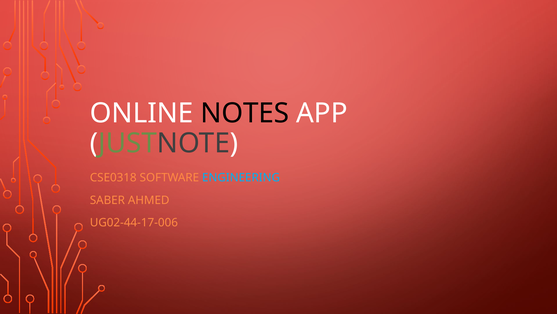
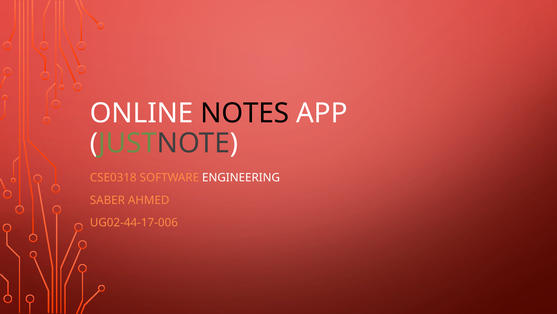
ENGINEERING colour: light blue -> white (241, 177)
